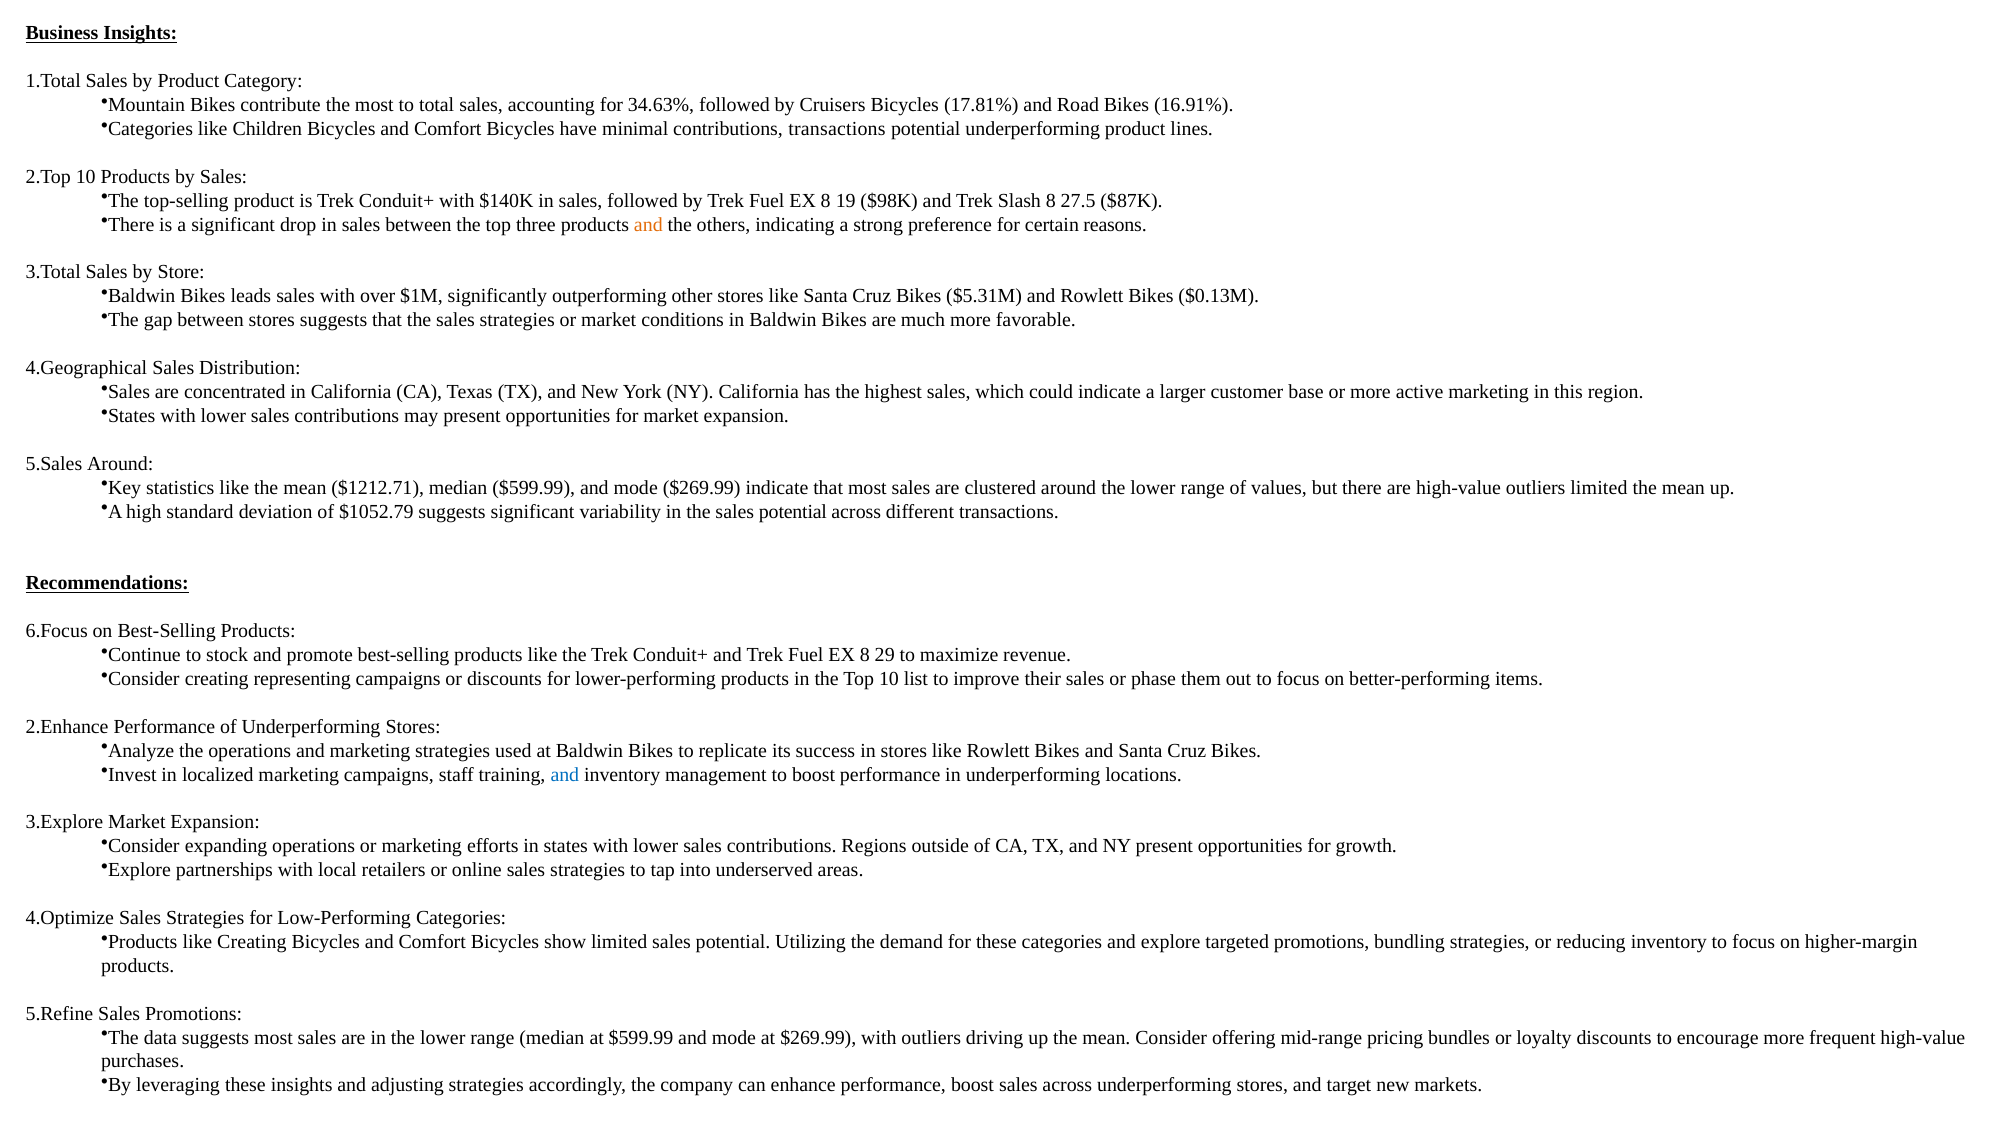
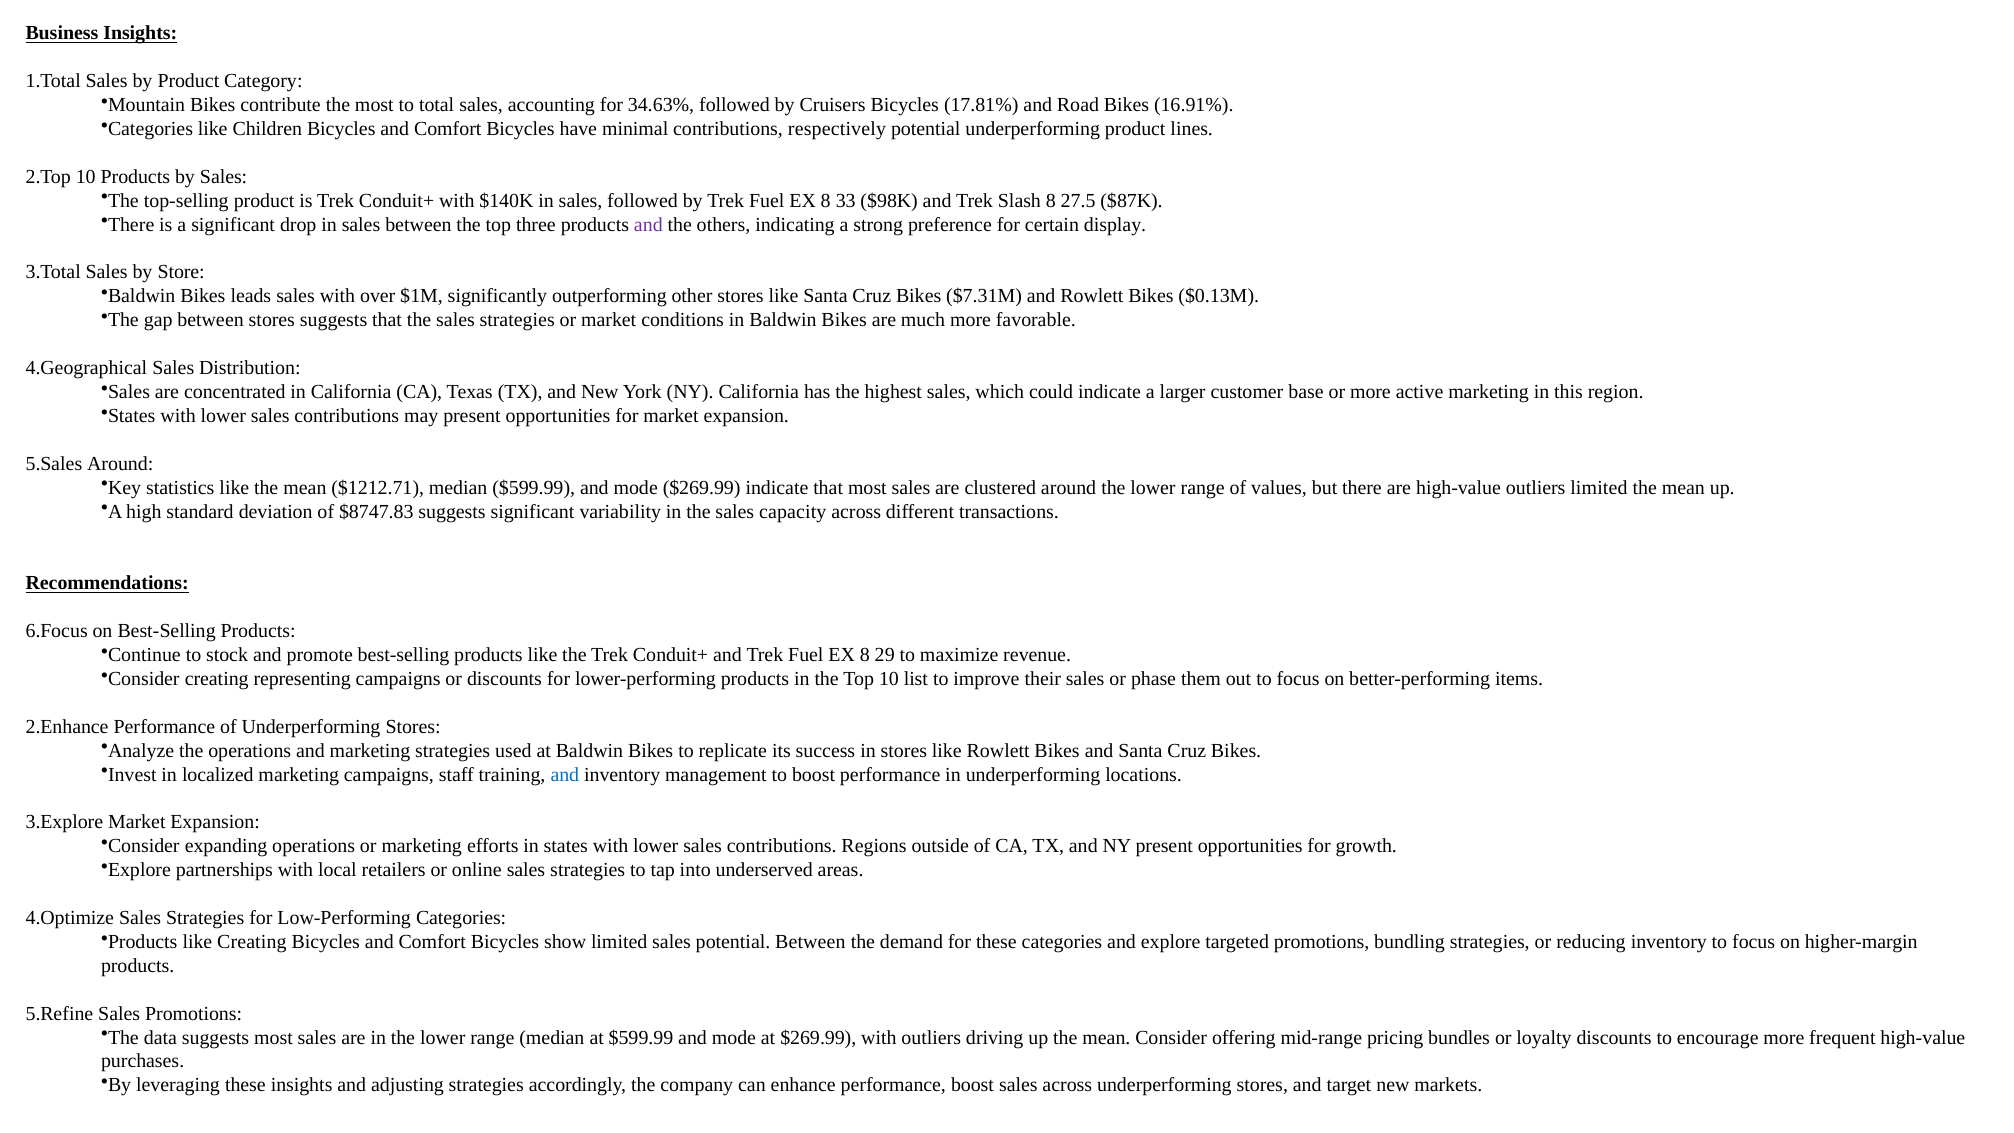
contributions transactions: transactions -> respectively (837, 129)
19: 19 -> 33 (846, 201)
and colour: orange -> purple (648, 225)
reasons: reasons -> display (1115, 225)
$5.31M: $5.31M -> $7.31M (984, 296)
$1052.79: $1052.79 -> $8747.83 (376, 511)
the sales potential: potential -> capacity (793, 511)
potential Utilizing: Utilizing -> Between (810, 942)
